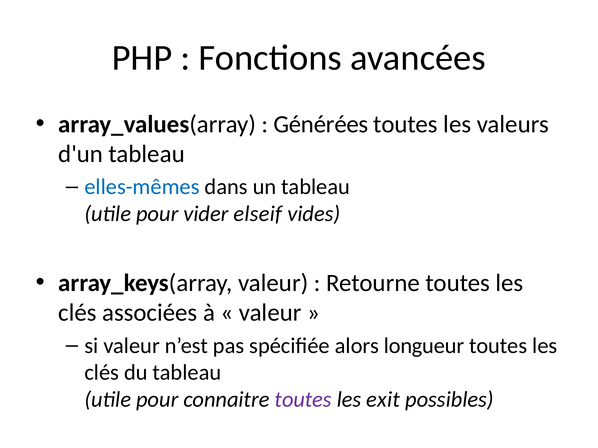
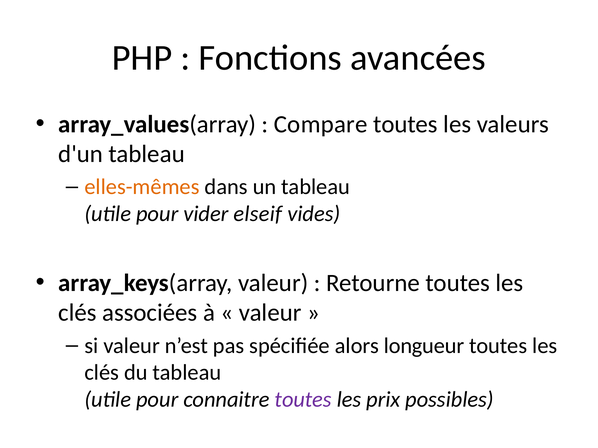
Générées: Générées -> Compare (321, 124)
elles-mêmes colour: blue -> orange (142, 187)
exit: exit -> prix (383, 400)
